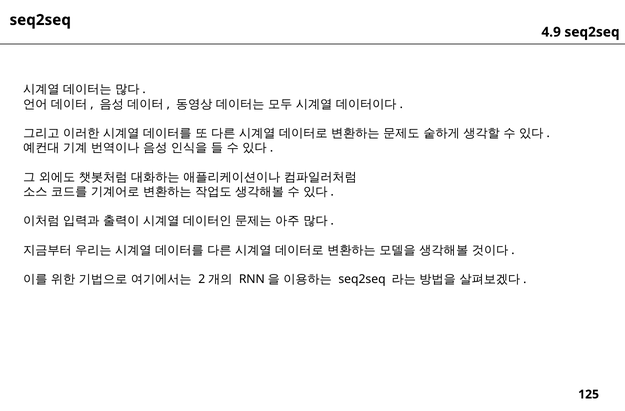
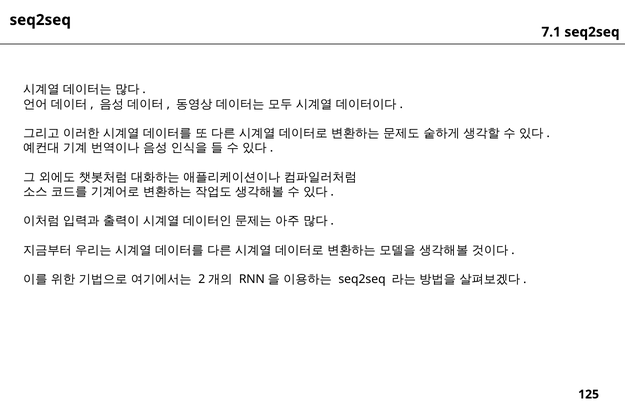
4.9: 4.9 -> 7.1 (551, 32)
